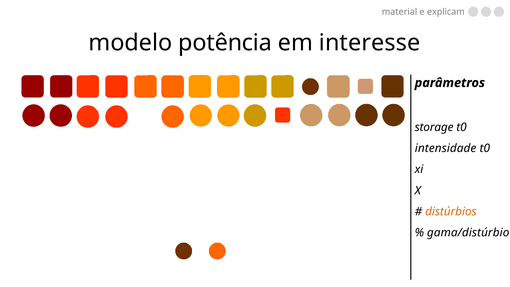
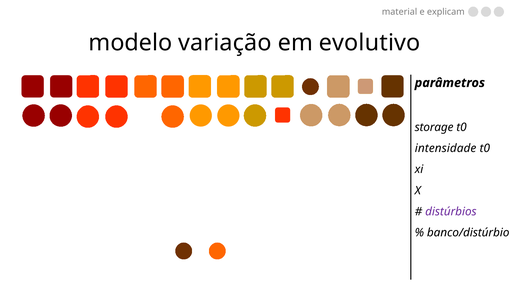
potência: potência -> variação (225, 43)
interesse: interesse -> evolutivo (370, 43)
distúrbios colour: orange -> purple (451, 211)
gama/distúrbio: gama/distúrbio -> banco/distúrbio (468, 232)
